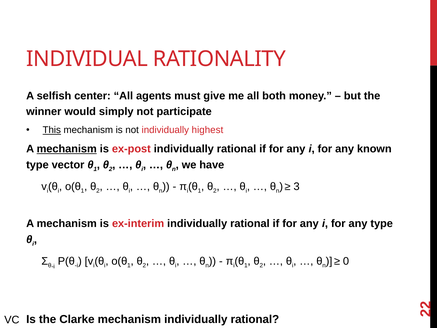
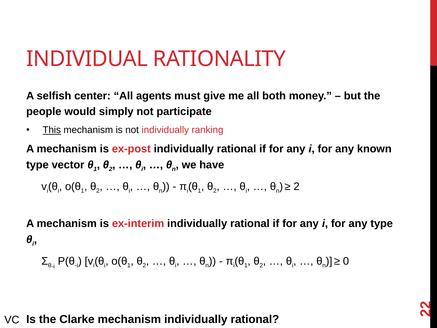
winner: winner -> people (44, 112)
highest: highest -> ranking (208, 130)
mechanism underline: present -> none (67, 149)
3: 3 -> 2 (297, 186)
